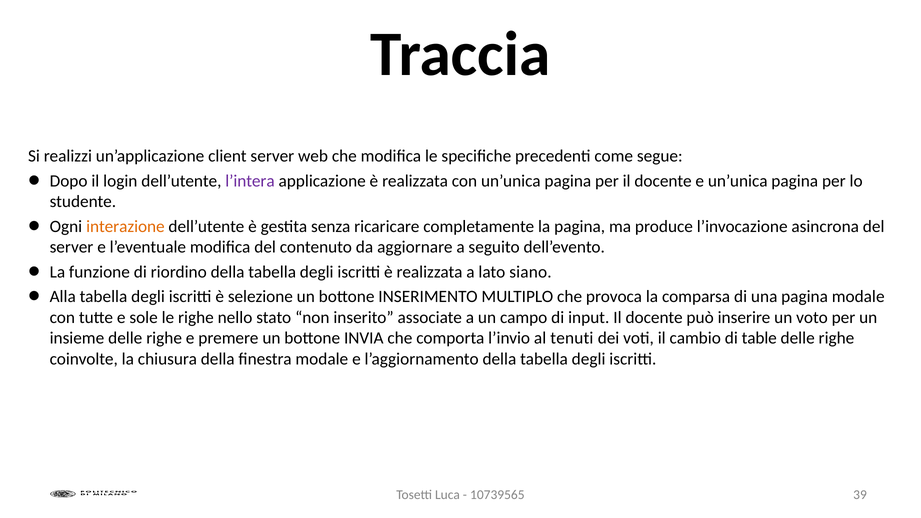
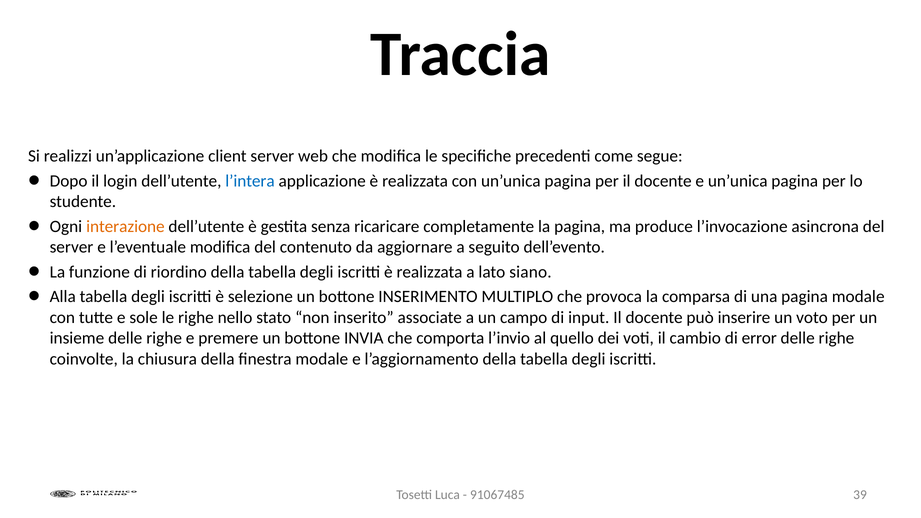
l’intera colour: purple -> blue (250, 181)
tenuti: tenuti -> quello (572, 338)
table: table -> error (759, 338)
10739565: 10739565 -> 91067485 (497, 495)
